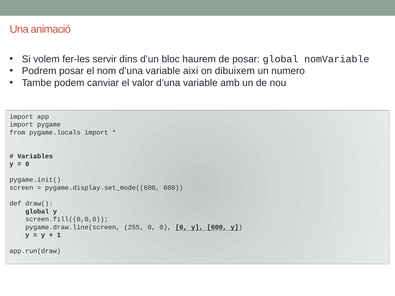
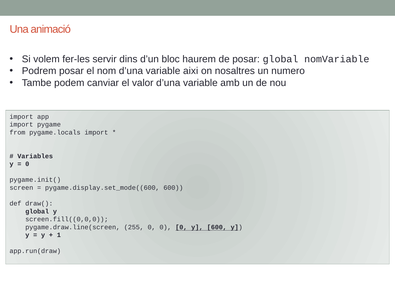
dibuixem: dibuixem -> nosaltres (235, 71)
